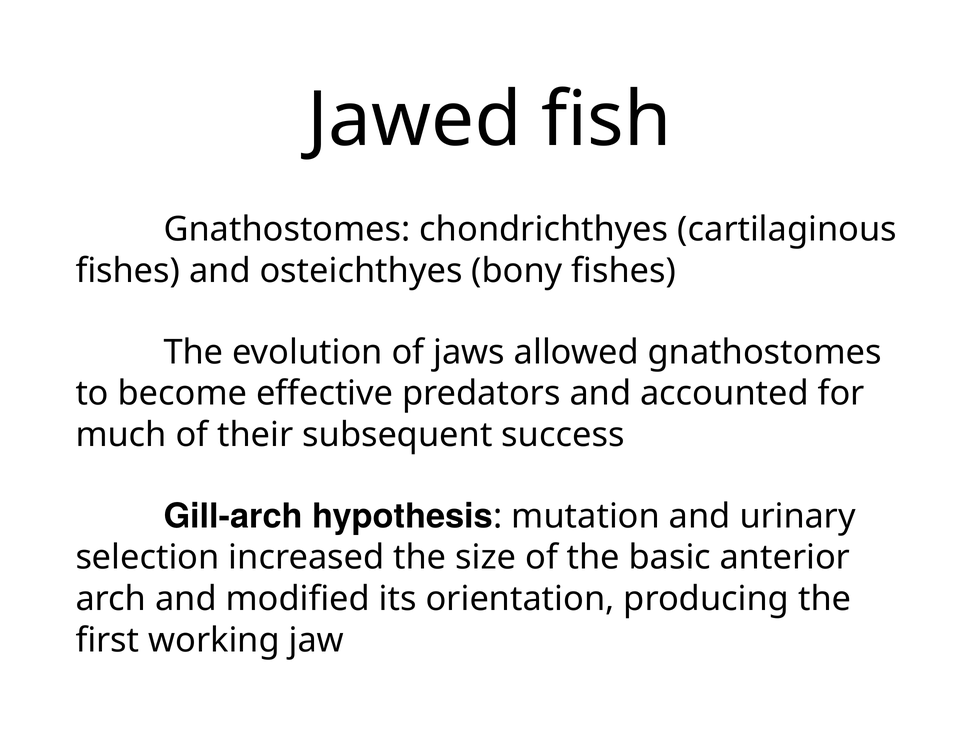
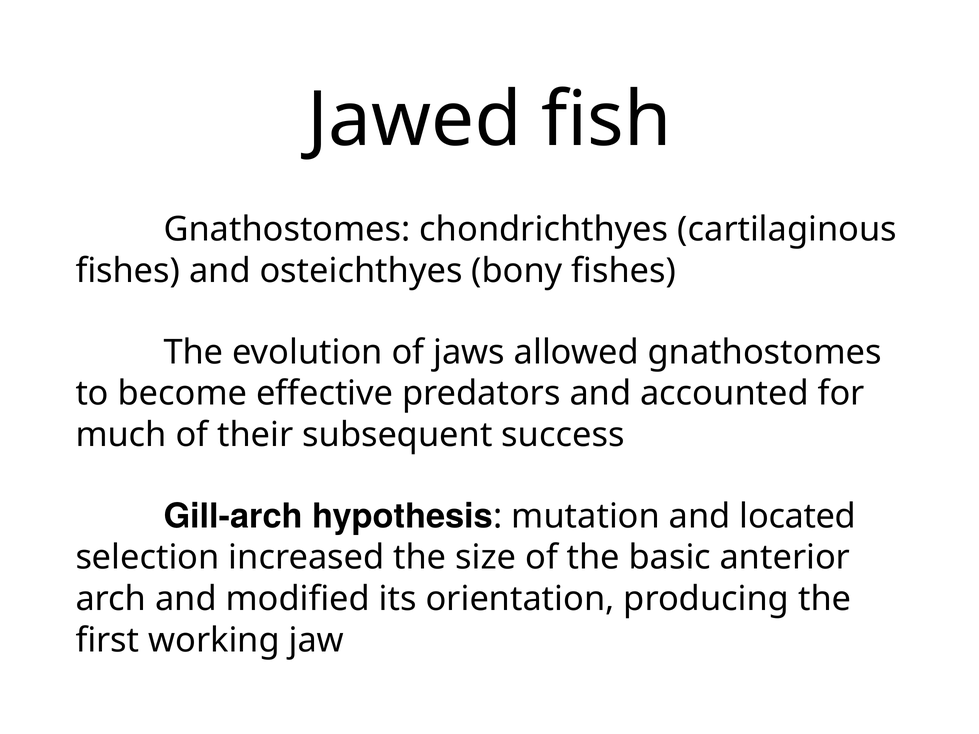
urinary: urinary -> located (798, 516)
